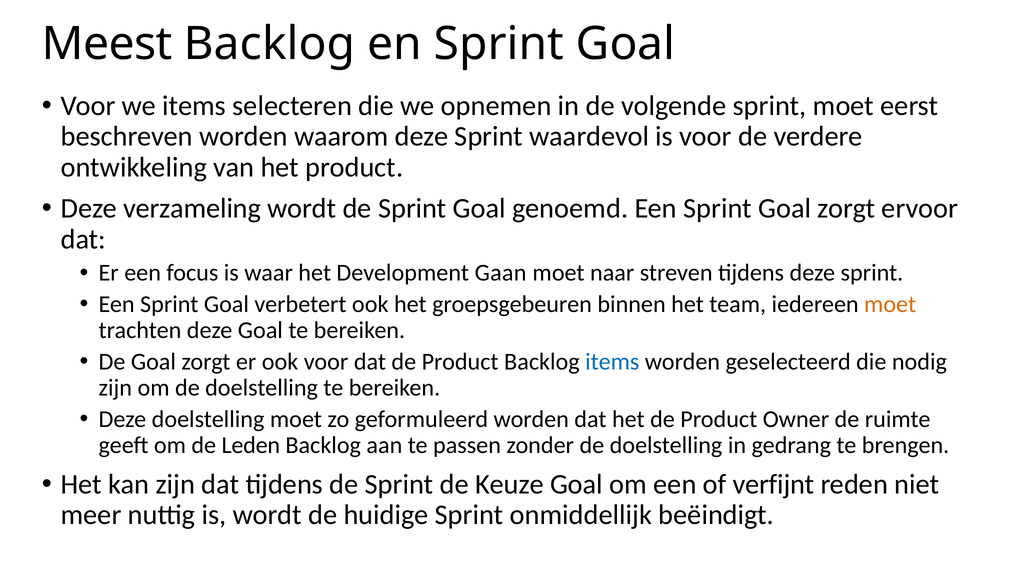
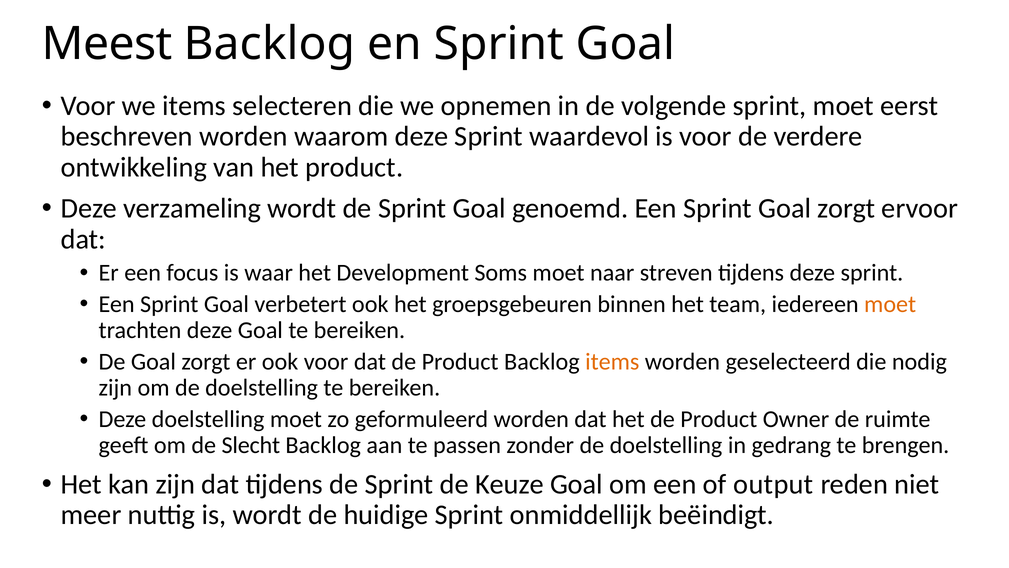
Gaan: Gaan -> Soms (501, 273)
items colour: blue -> orange (612, 361)
Leden: Leden -> Slecht (251, 445)
verfijnt: verfijnt -> output (773, 484)
